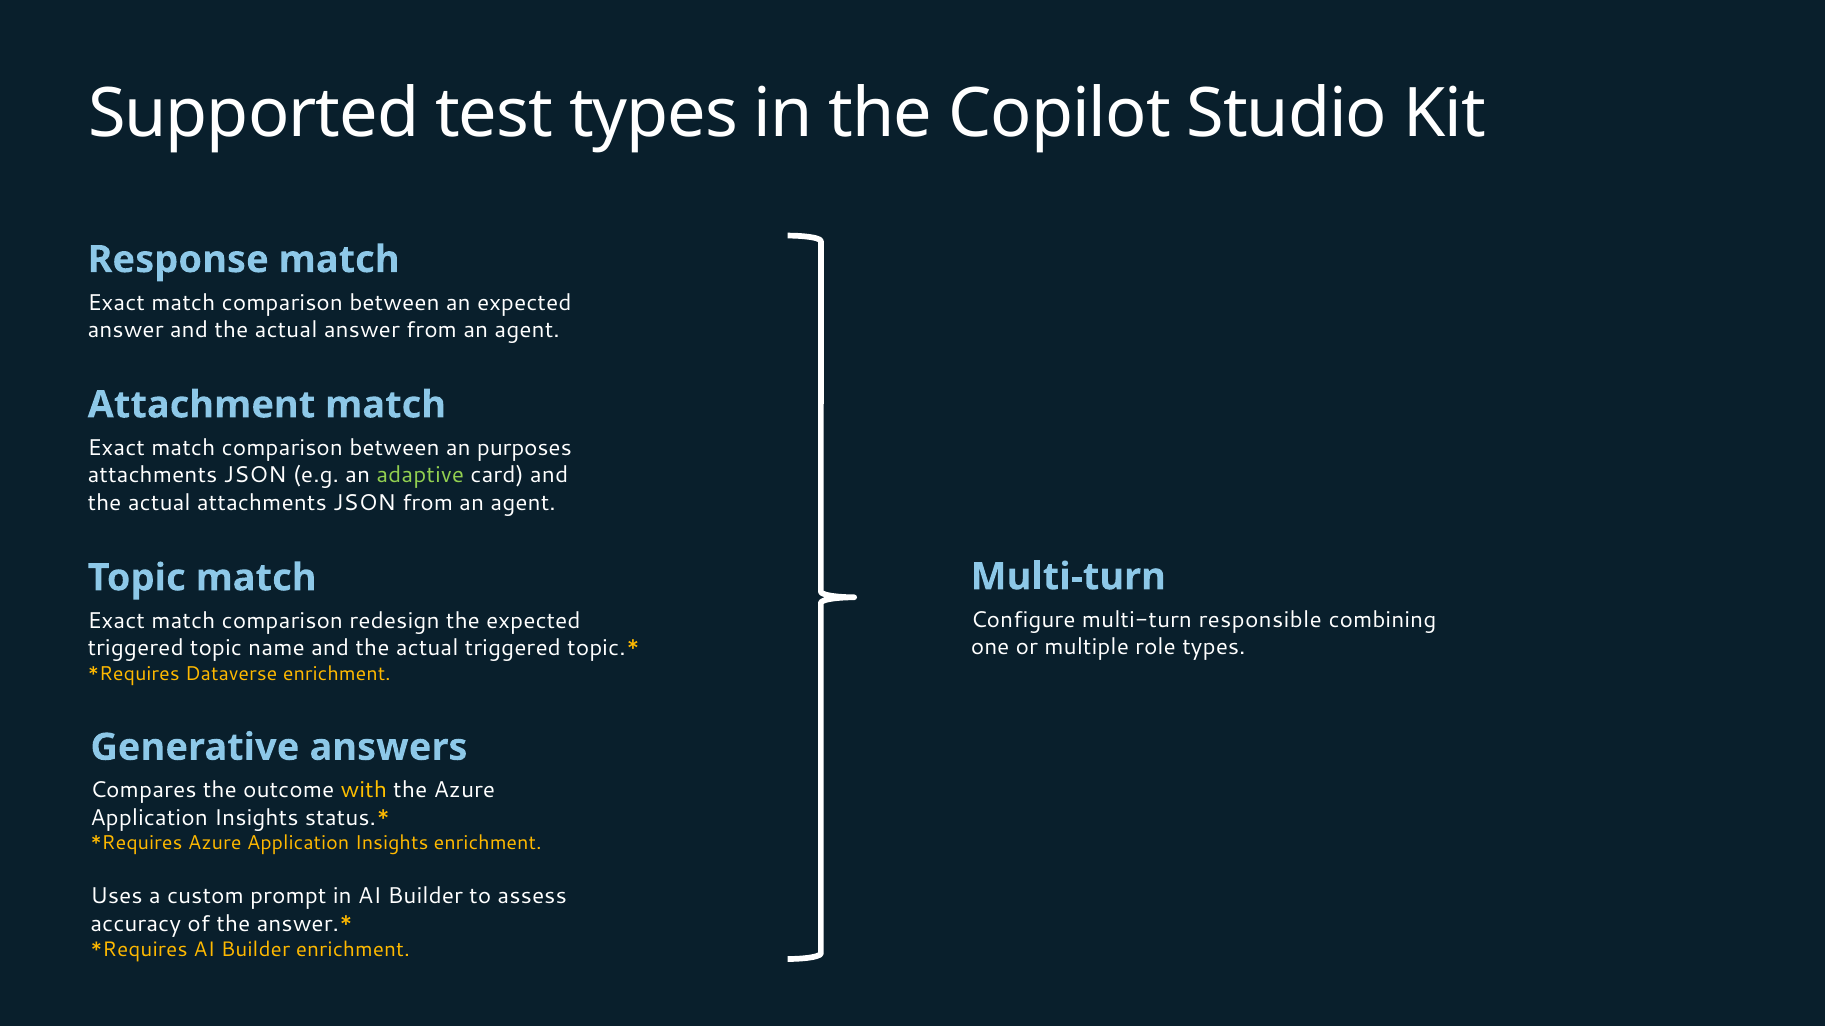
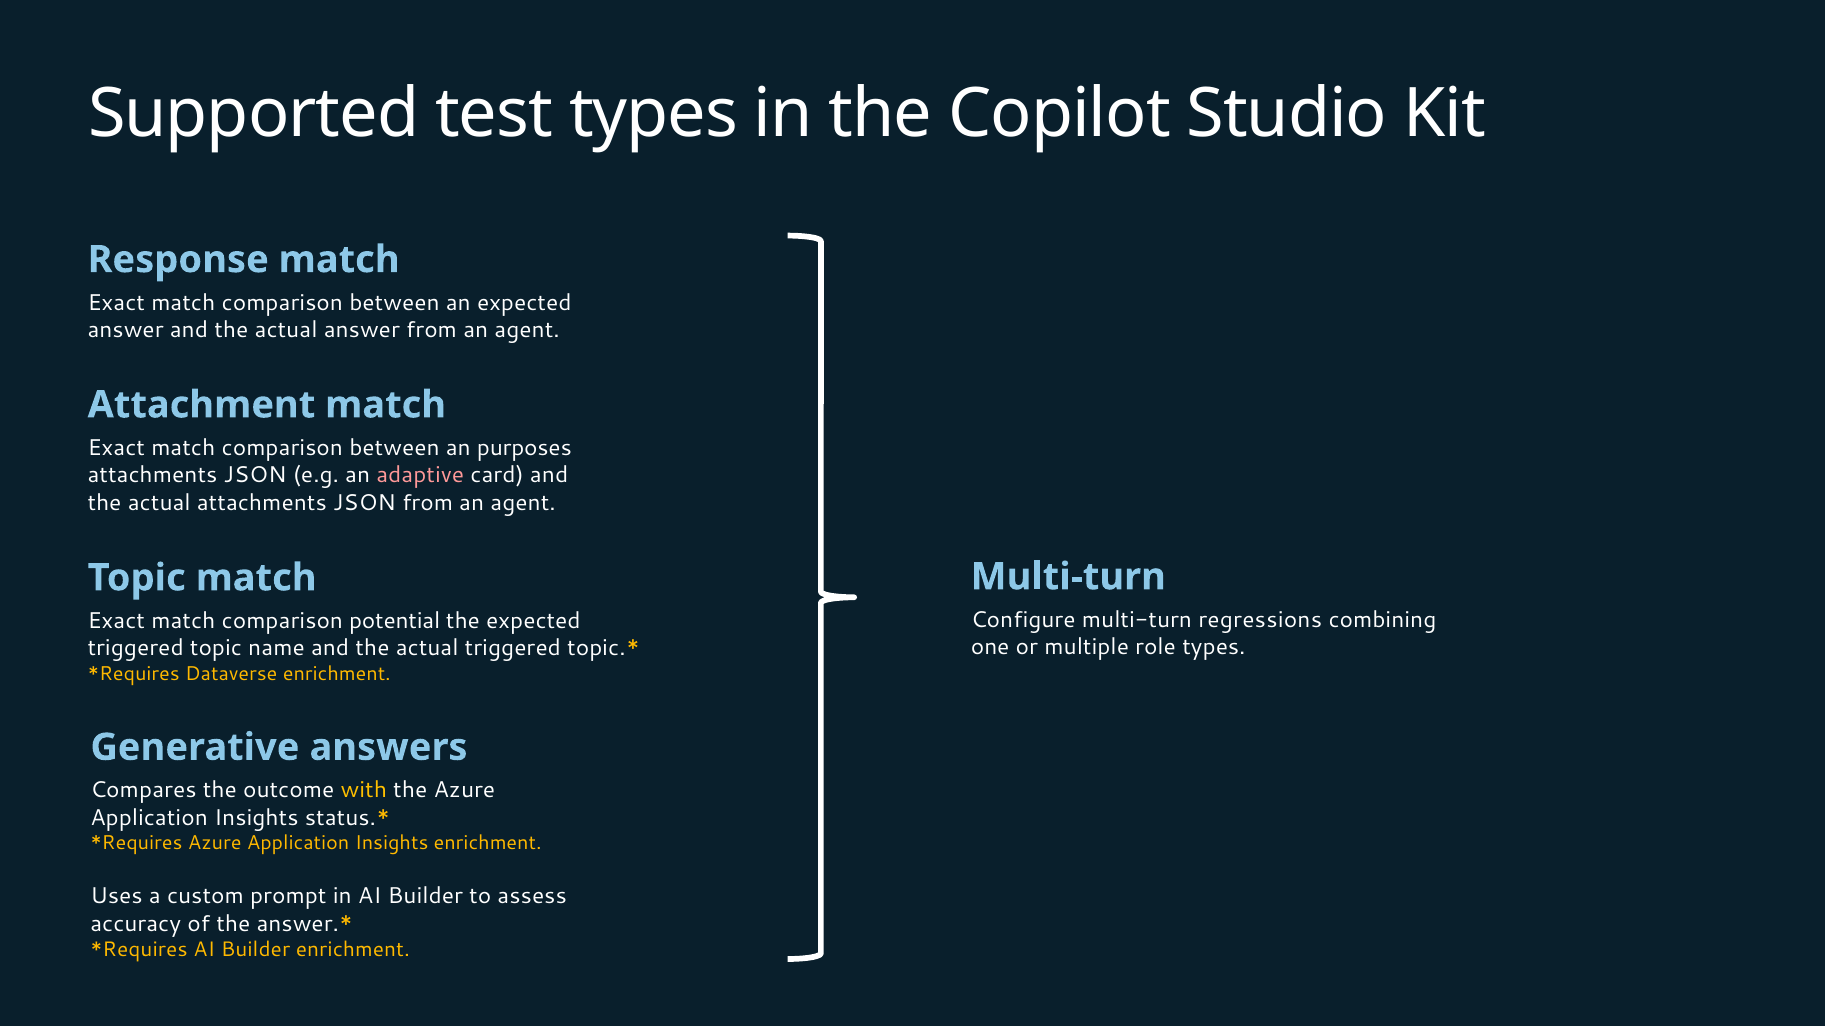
adaptive colour: light green -> pink (420, 475)
responsible: responsible -> regressions (1260, 620)
redesign: redesign -> potential (395, 621)
